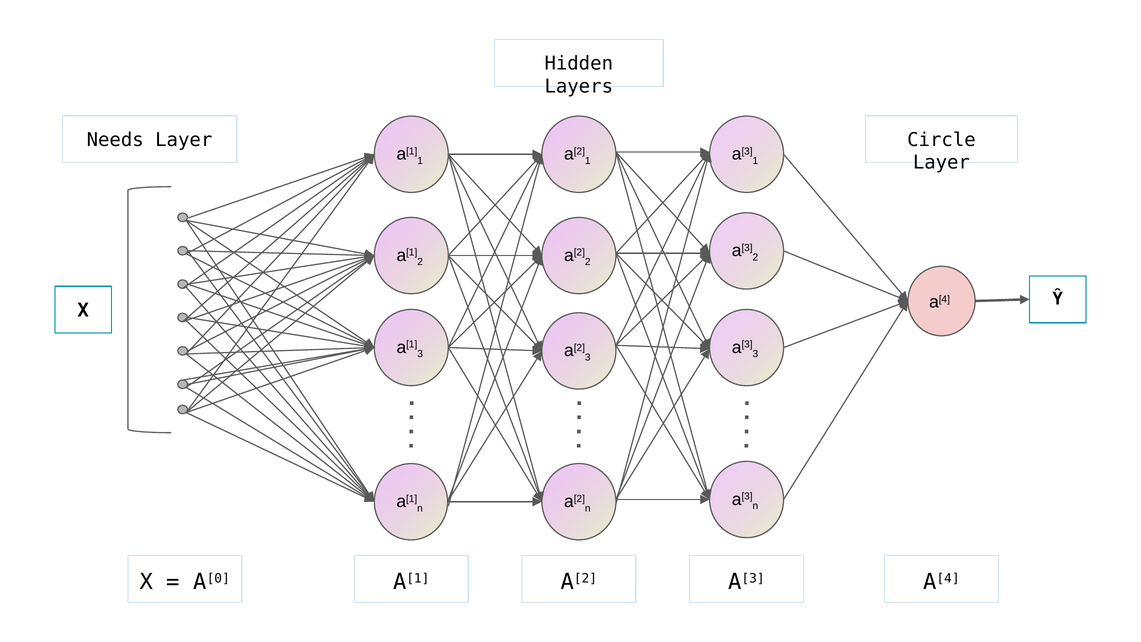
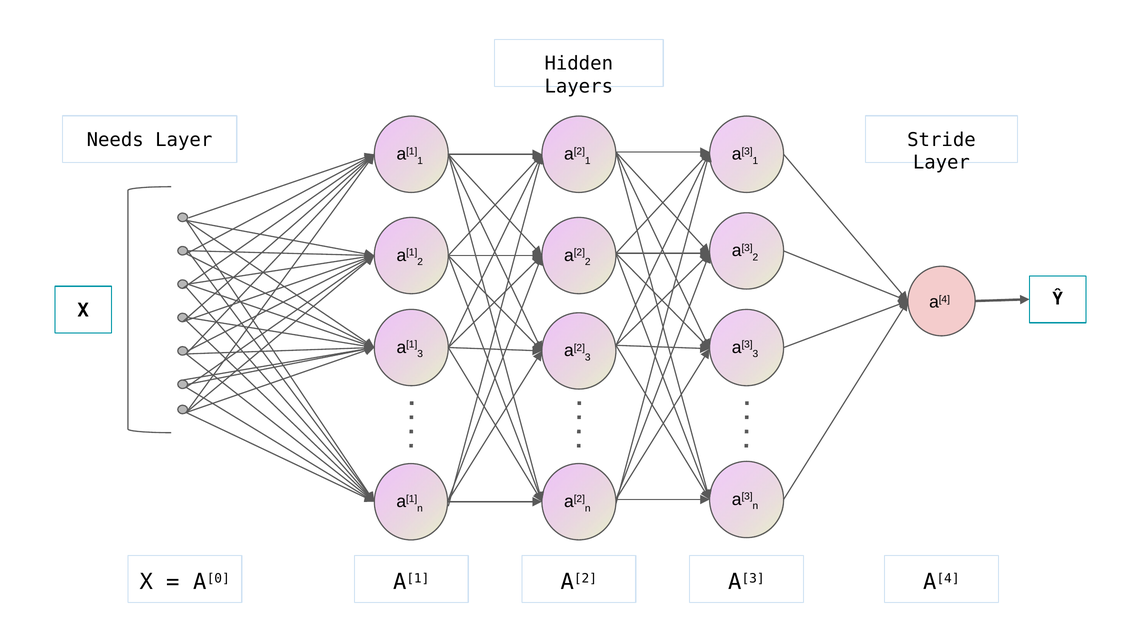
Circle: Circle -> Stride (941, 140)
